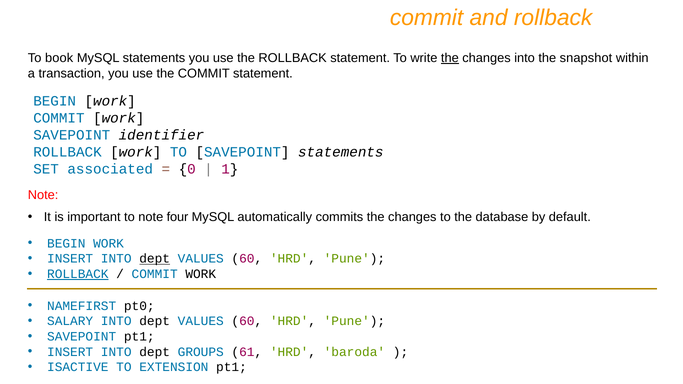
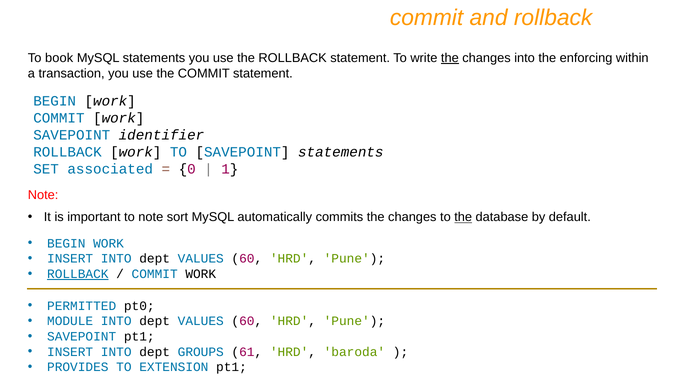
snapshot: snapshot -> enforcing (586, 58)
four: four -> sort (177, 217)
the underline: none -> present (463, 217)
dept underline: present -> none (155, 259)
NAMEFIRST: NAMEFIRST -> PERMITTED (82, 306)
SALARY: SALARY -> MODULE (70, 321)
ISACTIVE: ISACTIVE -> PROVIDES (78, 367)
